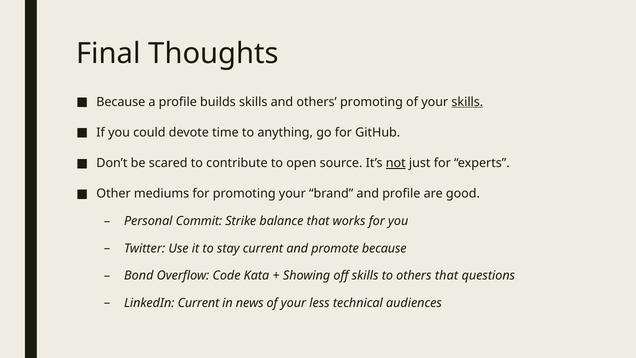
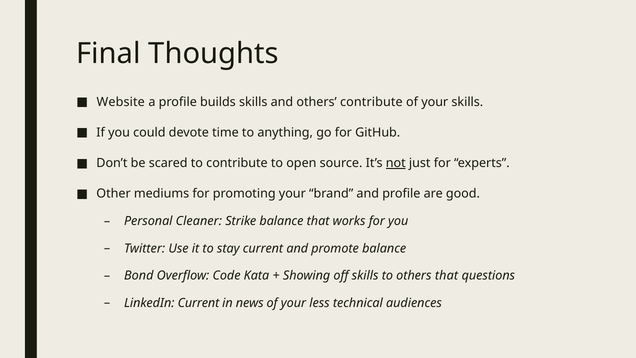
Because: Because -> Website (121, 102)
others promoting: promoting -> contribute (371, 102)
skills underline: present -> none (467, 102)
Commit: Commit -> Cleaner (199, 221)
promote because: because -> balance (384, 248)
